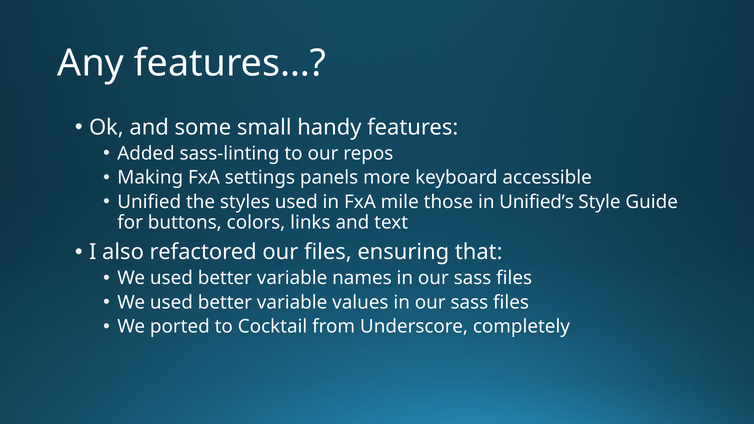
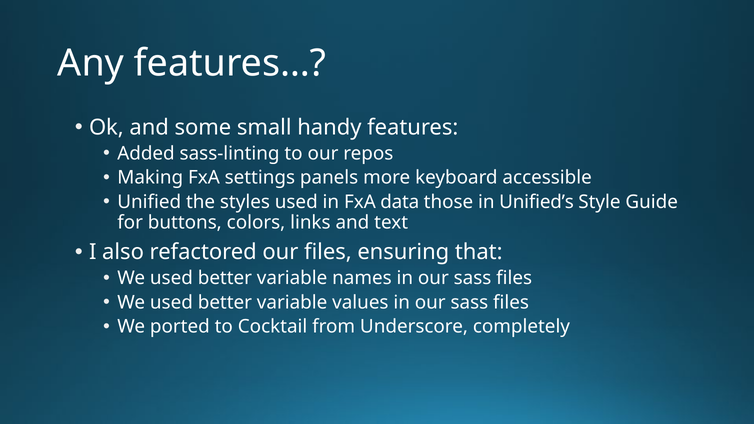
mile: mile -> data (400, 202)
